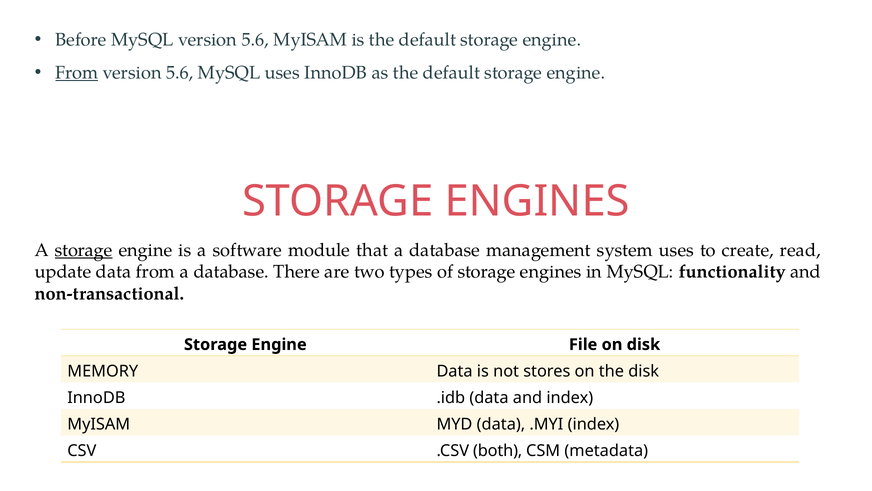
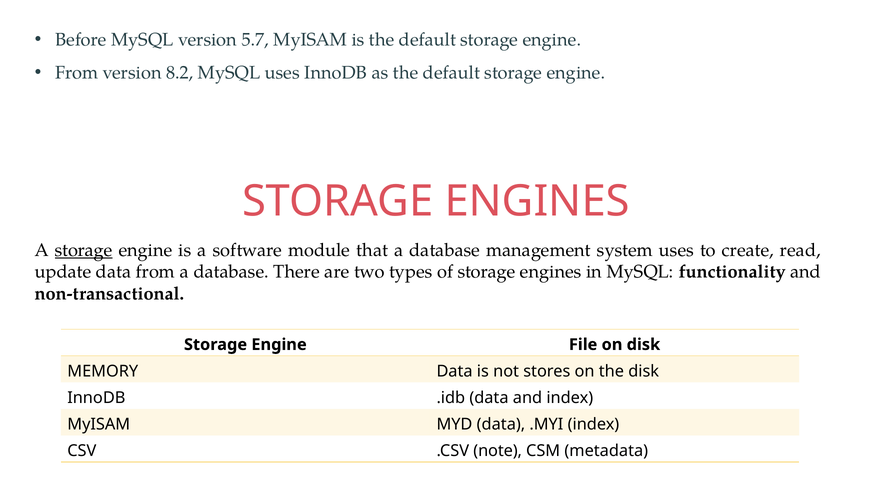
MySQL version 5.6: 5.6 -> 5.7 (255, 40)
From underline: present -> none (77, 73)
5.6: 5.6 -> 8.2 (180, 73)
both: both -> note (498, 450)
